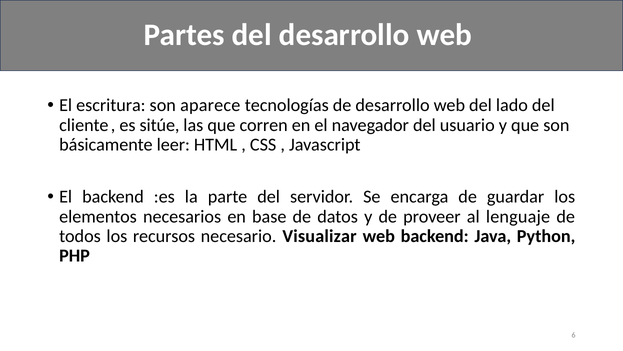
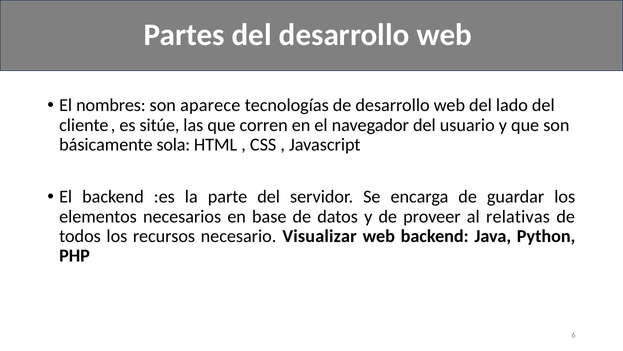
escritura: escritura -> nombres (111, 105)
leer: leer -> sola (173, 144)
lenguaje: lenguaje -> relativas (518, 216)
